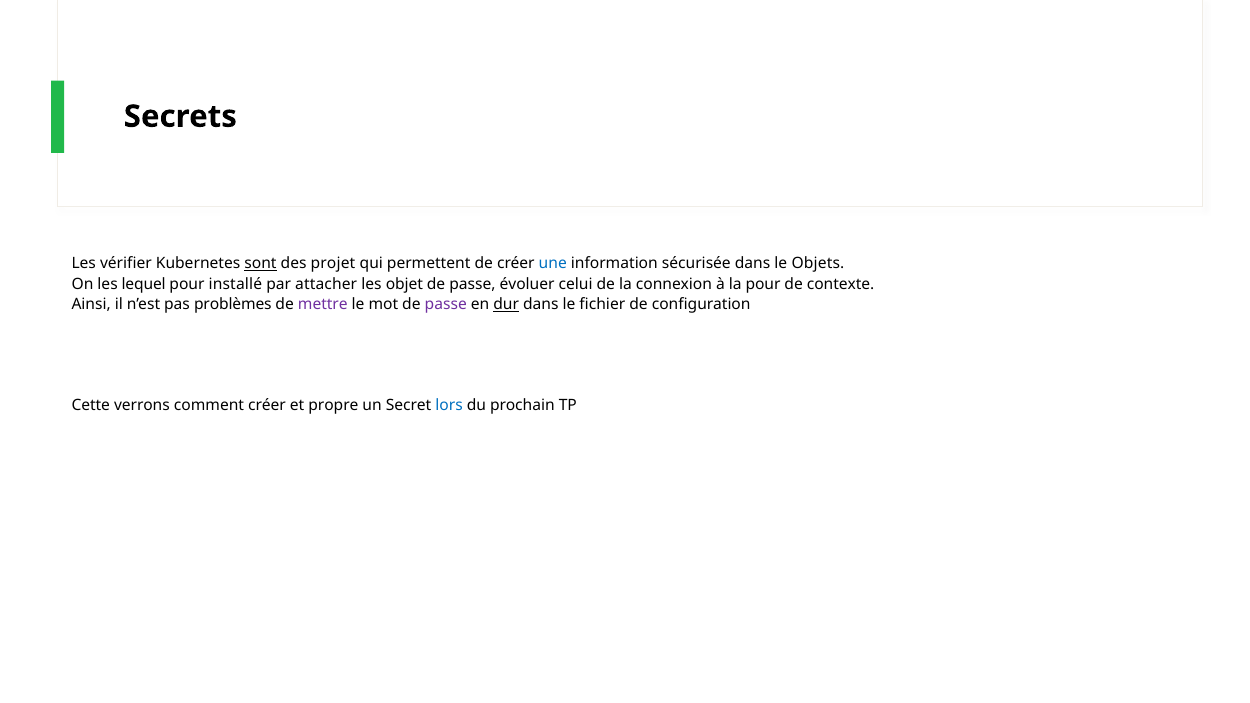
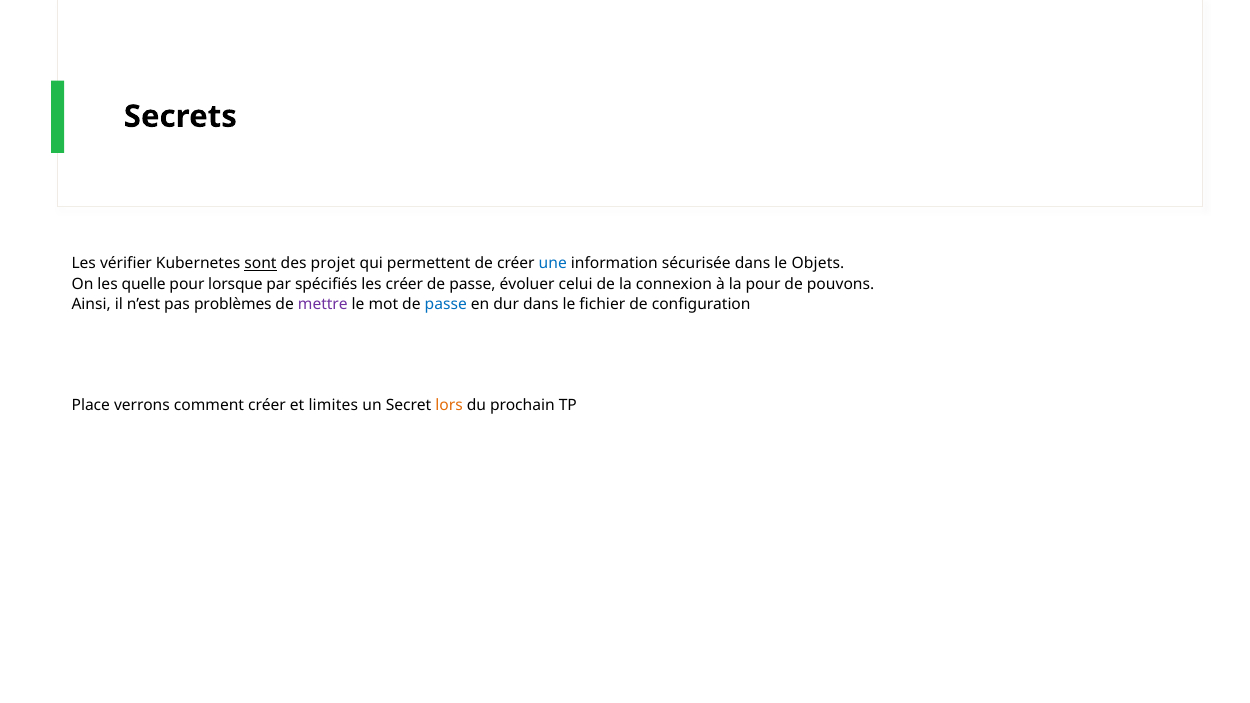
lequel: lequel -> quelle (144, 284)
installé: installé -> lorsque (235, 284)
attacher: attacher -> spécifiés (326, 284)
les objet: objet -> créer (404, 284)
contexte: contexte -> pouvons (841, 284)
passe colour: purple -> blue (446, 305)
dur underline: present -> none (506, 305)
Cette: Cette -> Place (91, 405)
propre: propre -> limites (333, 405)
lors colour: blue -> orange (449, 405)
